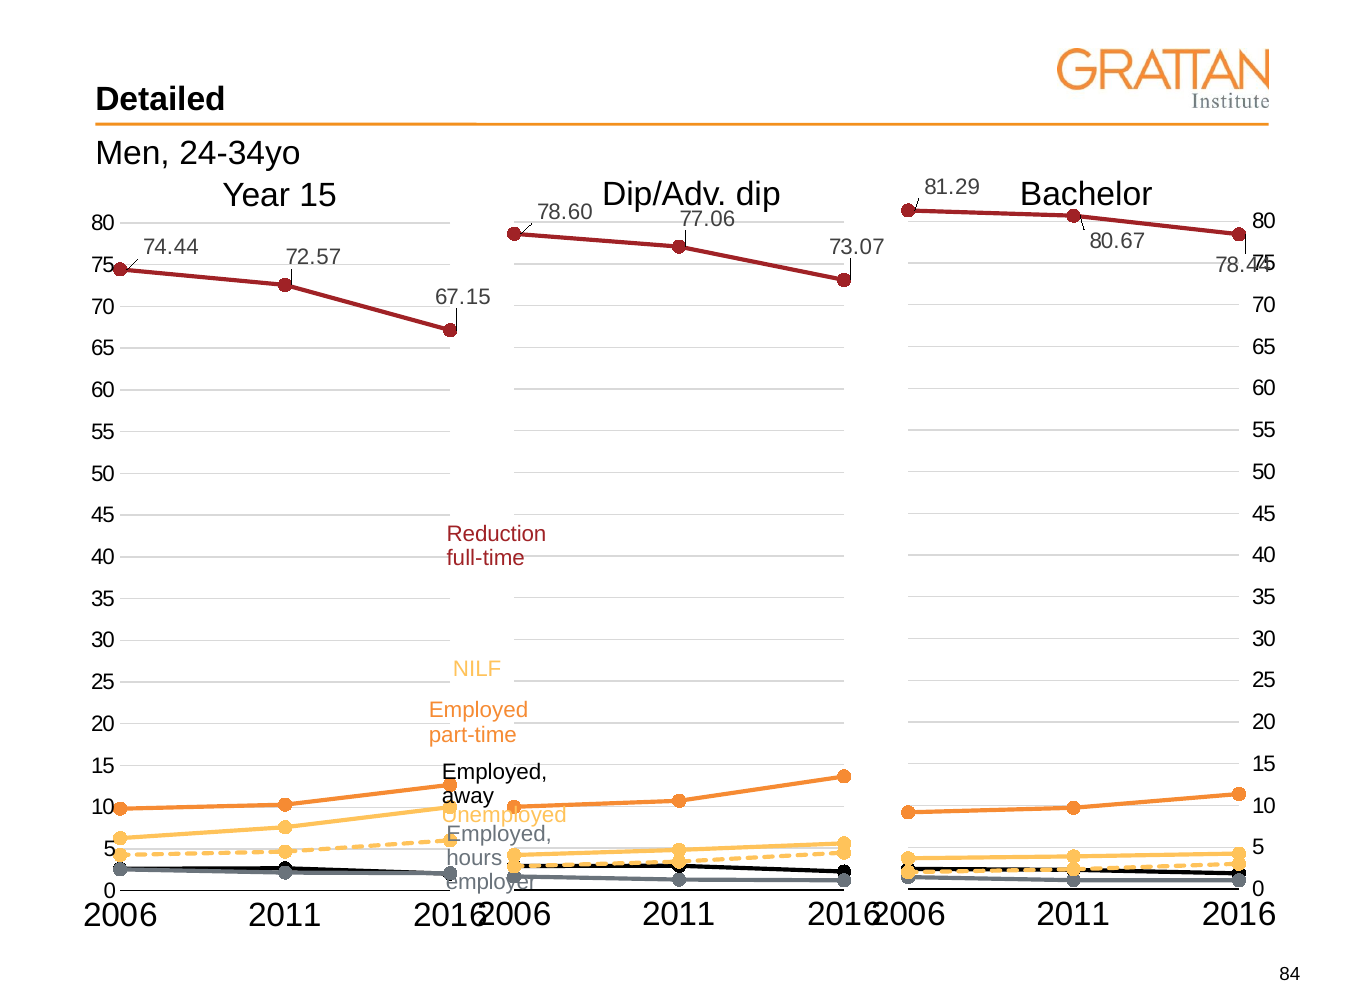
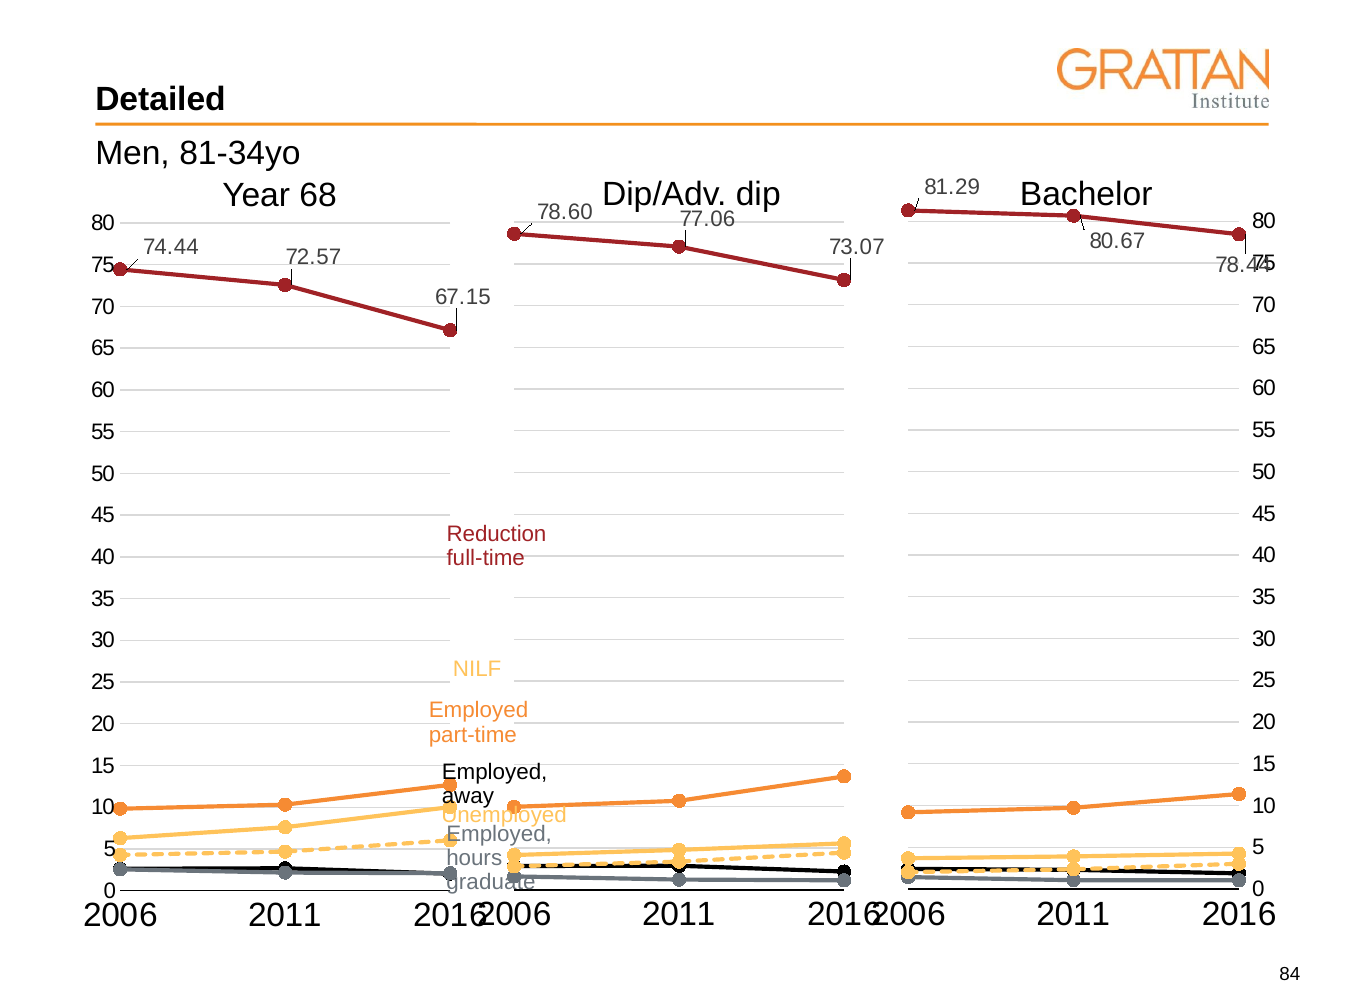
24-34yo: 24-34yo -> 81-34yo (240, 154)
Year 15: 15 -> 68 (318, 195)
employer: employer -> graduate (491, 883)
